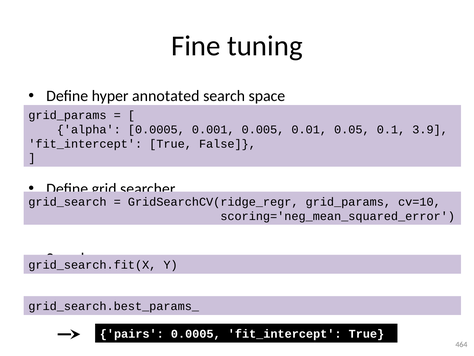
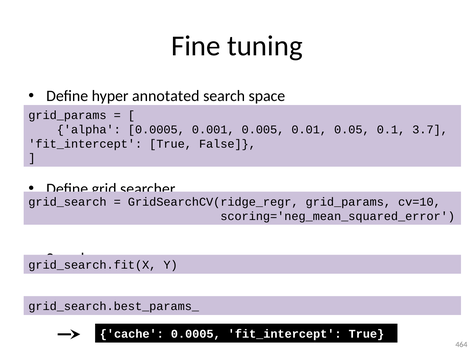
3.9: 3.9 -> 3.7 (430, 129)
pairs: pairs -> cache (132, 333)
